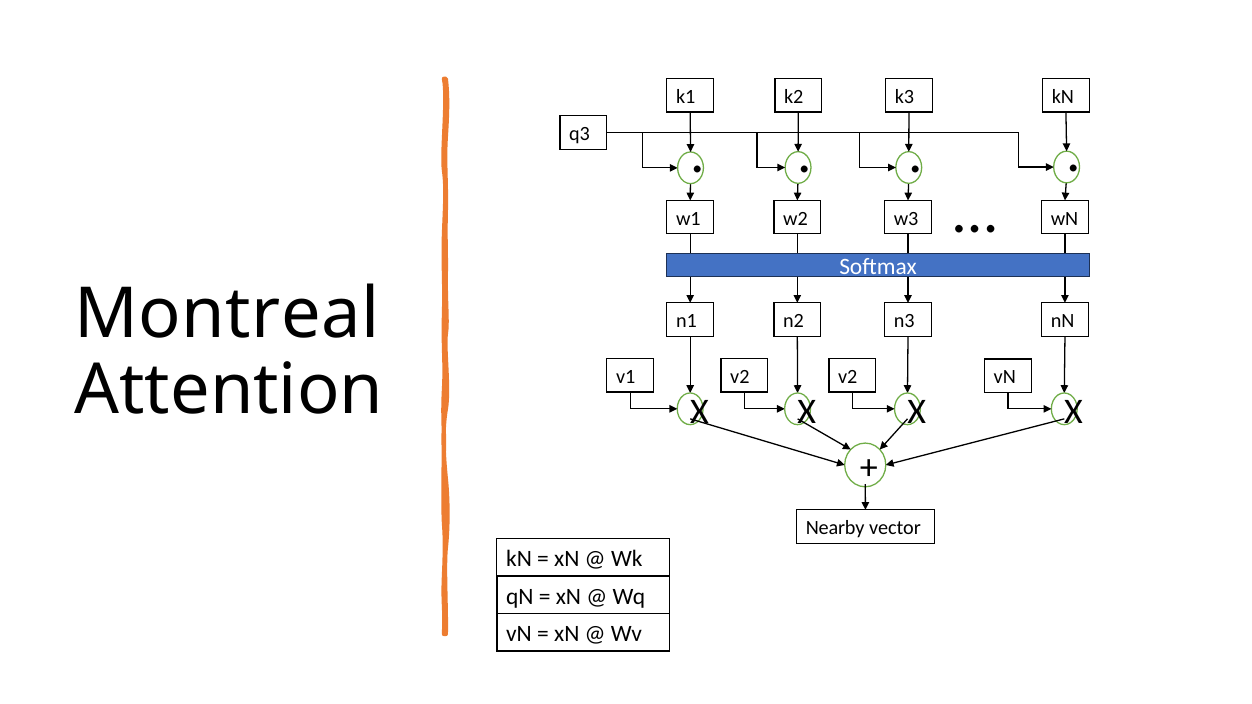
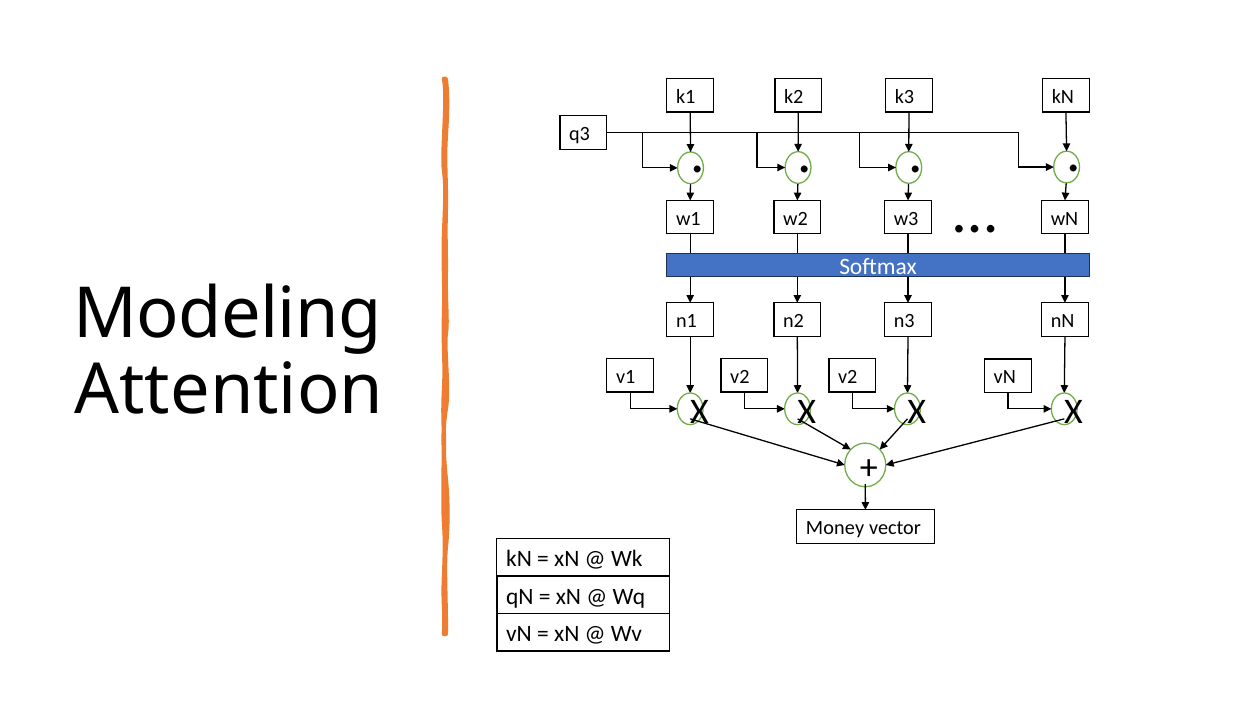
Montreal: Montreal -> Modeling (227, 314)
Nearby: Nearby -> Money (835, 528)
